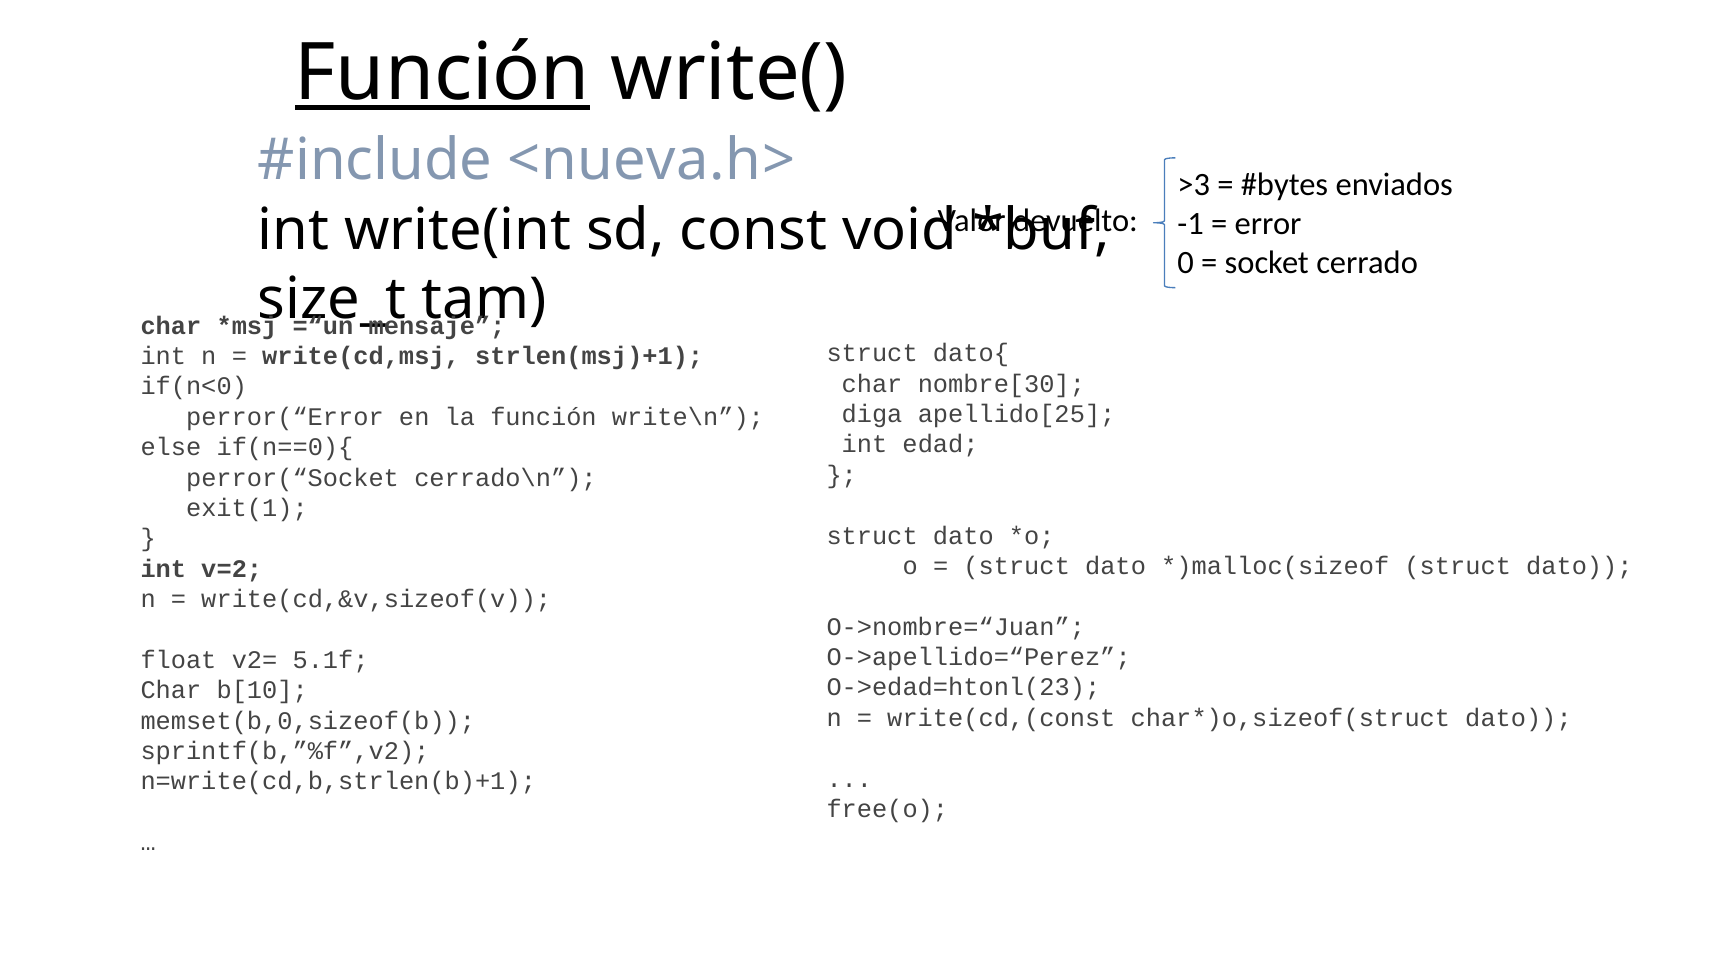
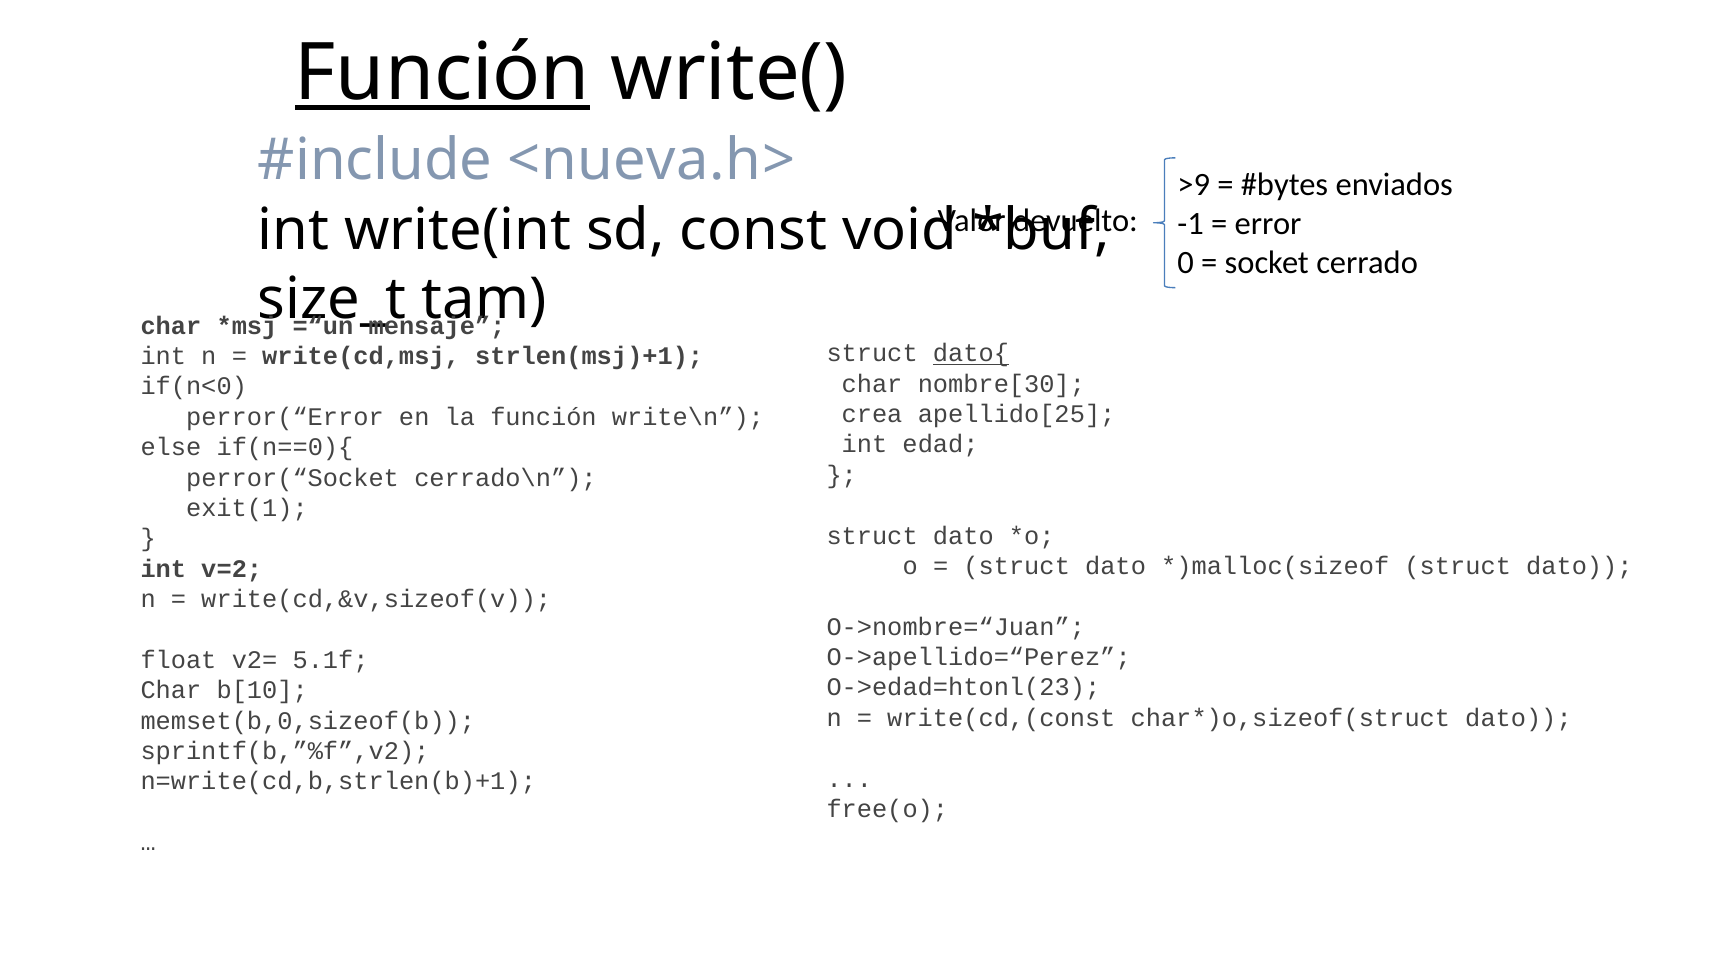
>3: >3 -> >9 (1194, 185)
dato{ underline: none -> present (971, 353)
diga: diga -> crea (872, 414)
